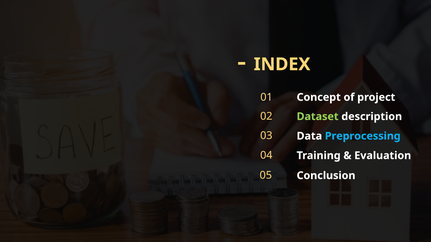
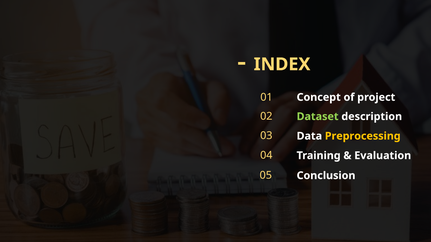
Preprocessing colour: light blue -> yellow (363, 136)
